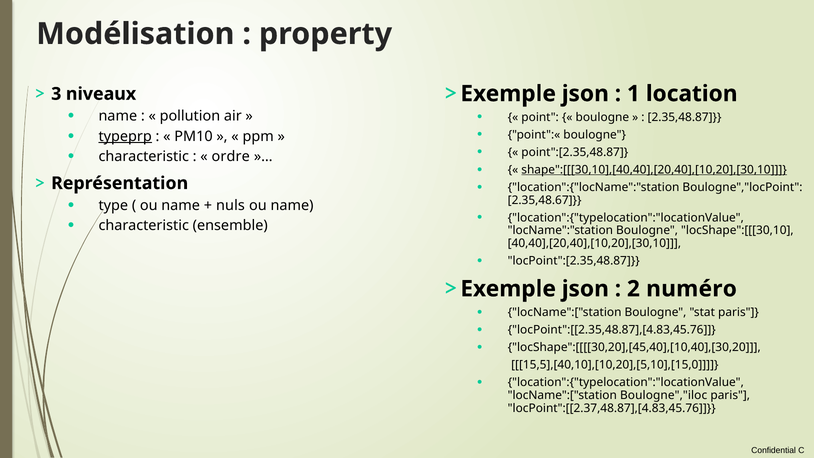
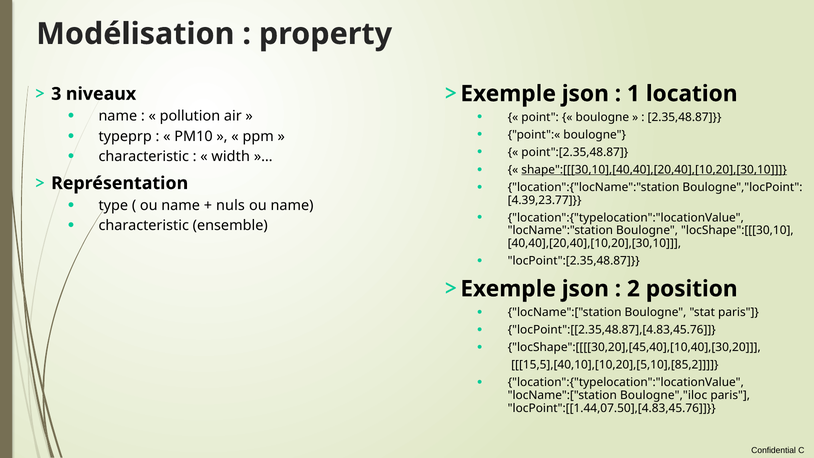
typeprp underline: present -> none (125, 136)
ordre: ordre -> width (231, 156)
2.35,48.67: 2.35,48.67 -> 4.39,23.77 (545, 200)
numéro: numéro -> position (692, 289)
15,5],[40,10],[10,20],[5,10],[15,0: 15,5],[40,10],[10,20],[5,10],[15,0 -> 15,5],[40,10],[10,20],[5,10],[85,2 (615, 365)
locPoint":[[2.37,48.87],[4.83,45.76: locPoint":[[2.37,48.87],[4.83,45.76 -> locPoint":[[1.44,07.50],[4.83,45.76 (612, 408)
